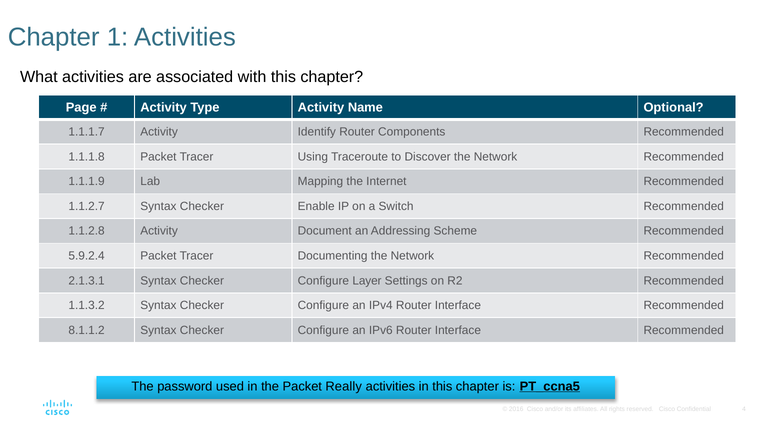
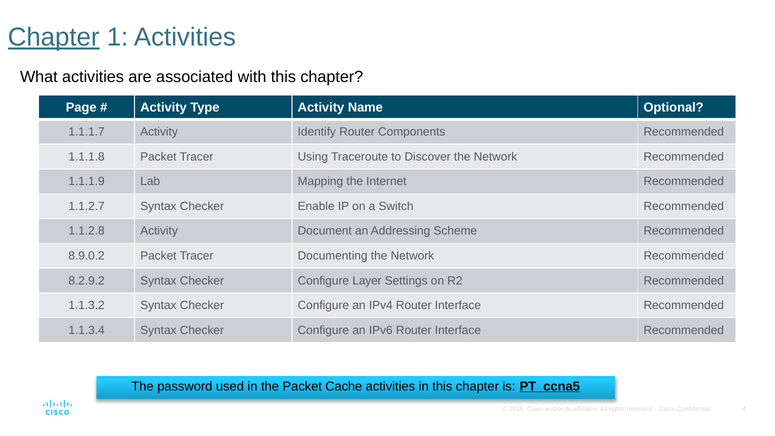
Chapter underline: none -> present (54, 37)
5.9.2.4: 5.9.2.4 -> 8.9.0.2 (87, 256)
2.1.3.1: 2.1.3.1 -> 8.2.9.2 (87, 281)
8.1.1.2: 8.1.1.2 -> 1.1.3.4 (87, 330)
Really: Really -> Cache (344, 386)
